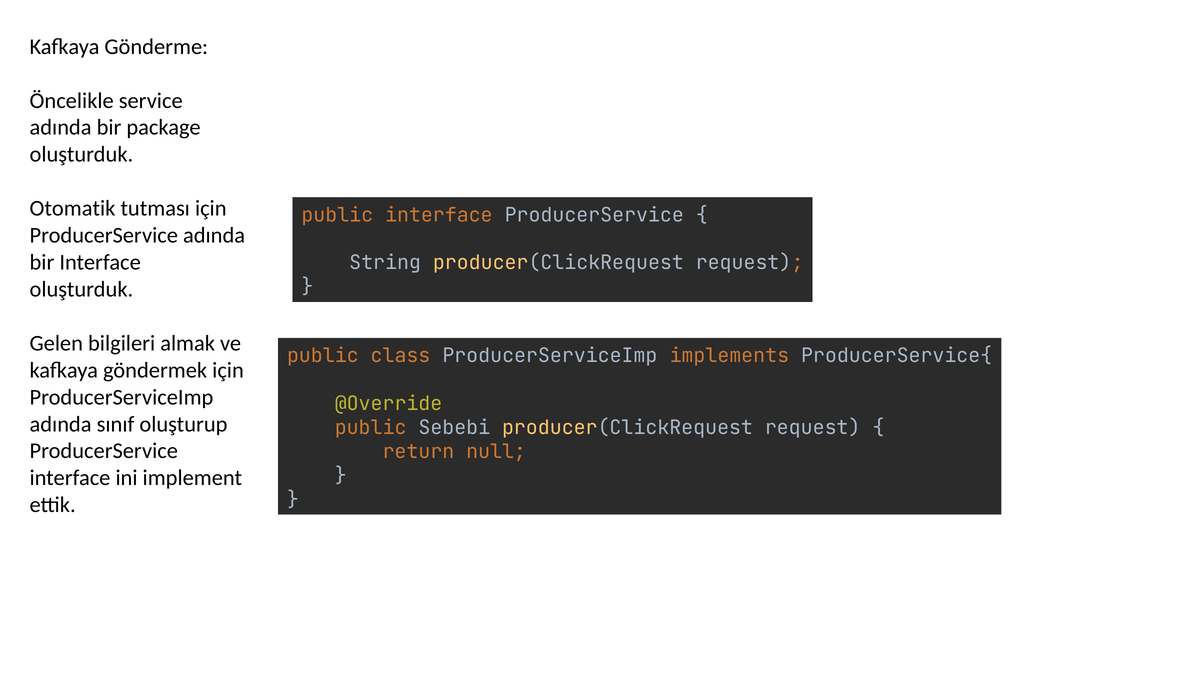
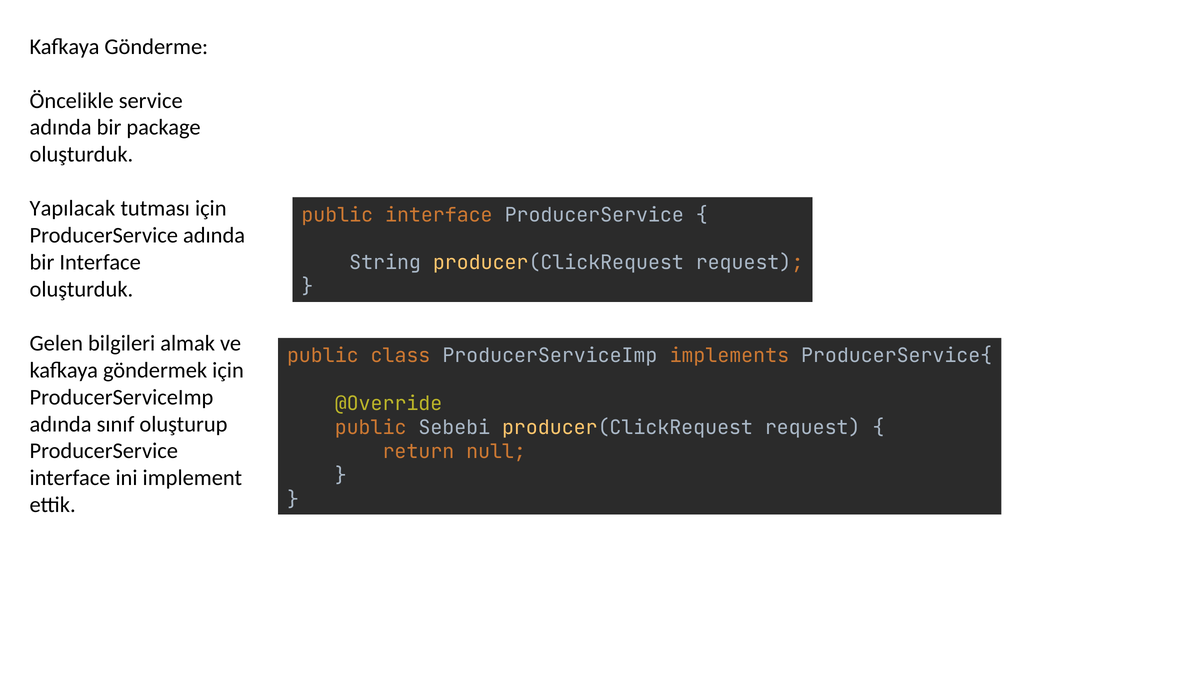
Otomatik: Otomatik -> Yapılacak (72, 209)
